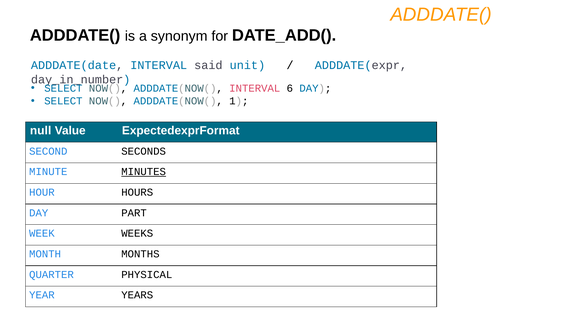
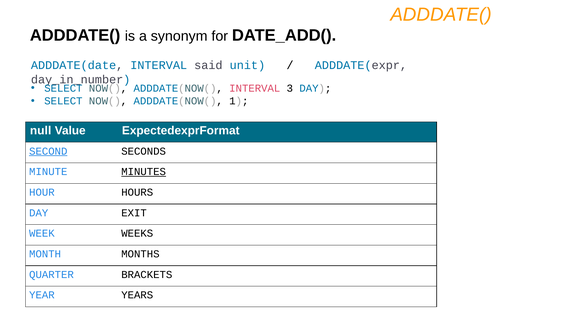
6: 6 -> 3 (290, 88)
SECOND underline: none -> present (48, 151)
PART: PART -> EXIT (134, 213)
PHYSICAL: PHYSICAL -> BRACKETS (147, 275)
